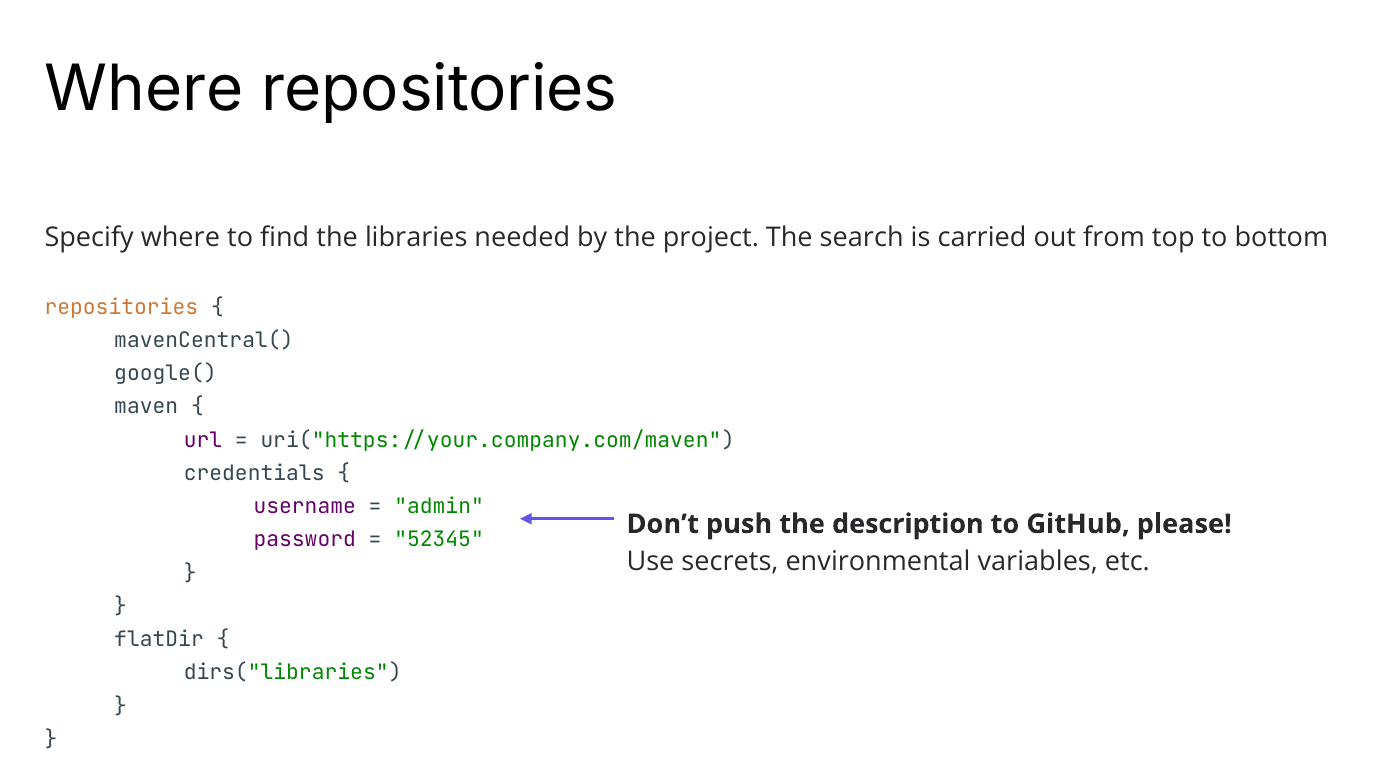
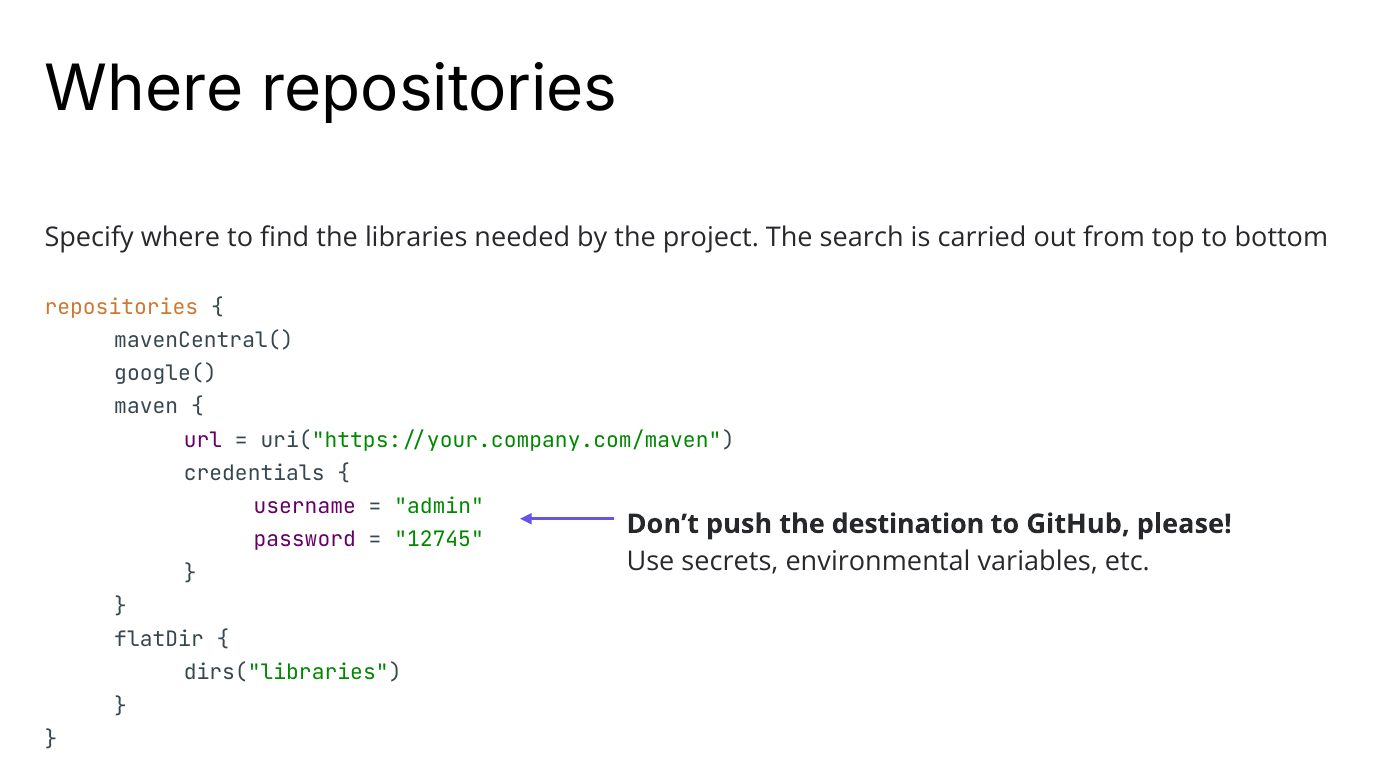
description: description -> destination (908, 524)
52345: 52345 -> 12745 (439, 540)
